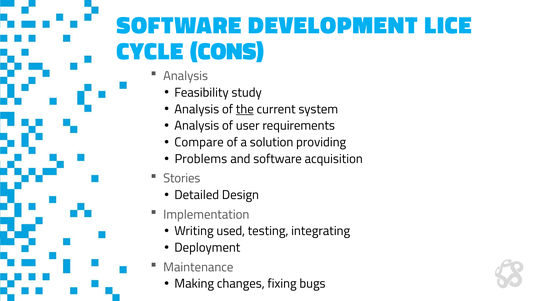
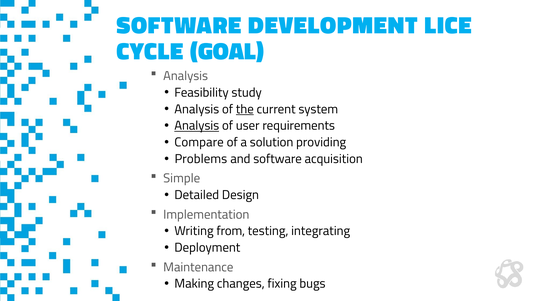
CONS: CONS -> GOAL (227, 52)
Analysis underline: none -> present (197, 126)
Stories: Stories -> Simple (182, 179)
used: used -> from (231, 231)
